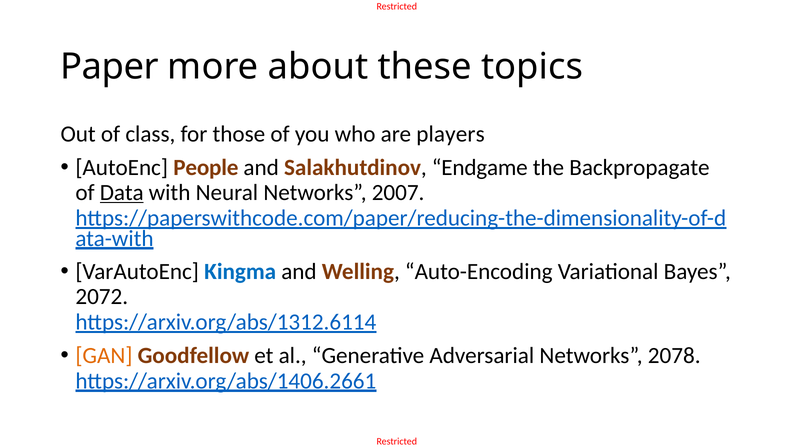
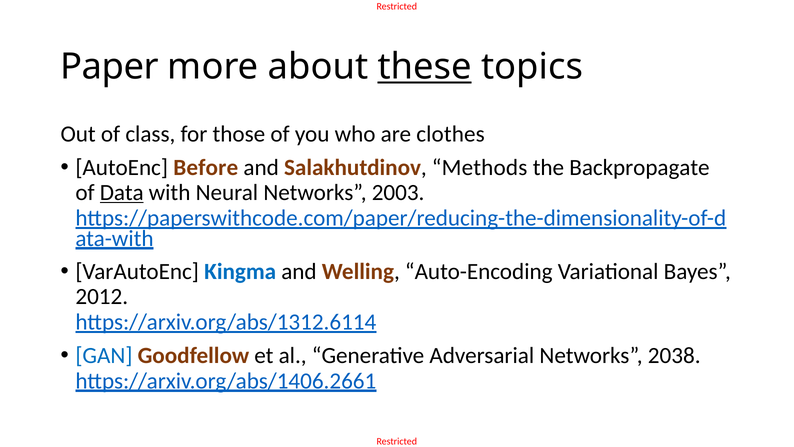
these underline: none -> present (425, 67)
players: players -> clothes (450, 134)
People: People -> Before (206, 167)
Endgame: Endgame -> Methods (480, 167)
2007: 2007 -> 2003 (398, 192)
2072: 2072 -> 2012 (102, 296)
GAN colour: orange -> blue (104, 355)
2078: 2078 -> 2038 (674, 355)
